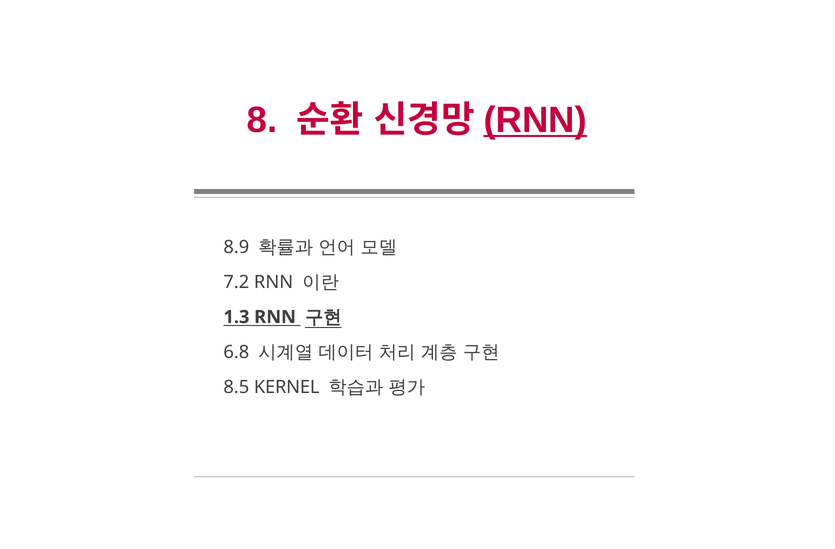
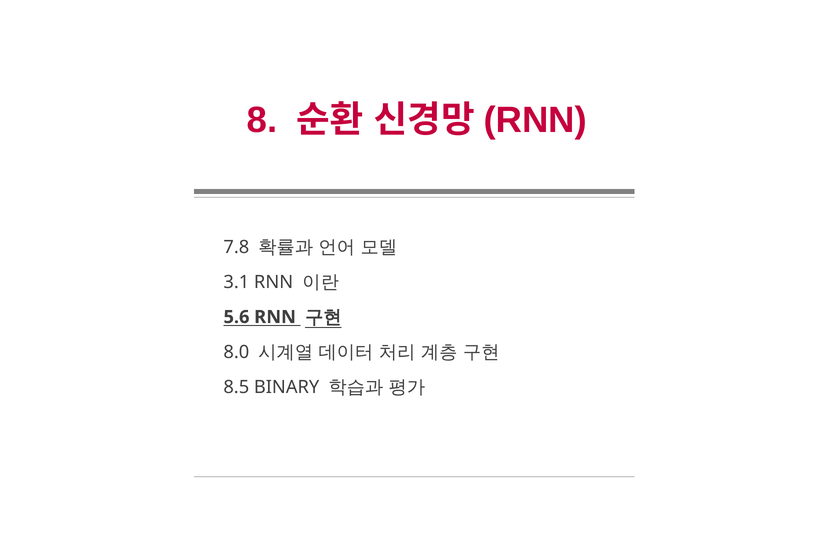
RNN underline: present -> none (535, 120)
8.9: 8.9 -> 7.8 (236, 247)
7.2: 7.2 -> 3.1 (236, 282)
1.3: 1.3 -> 5.6 (236, 317)
6.8: 6.8 -> 8.0 (236, 352)
KERNEL: KERNEL -> BINARY (287, 387)
